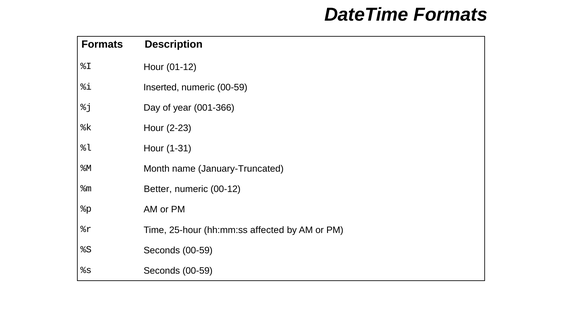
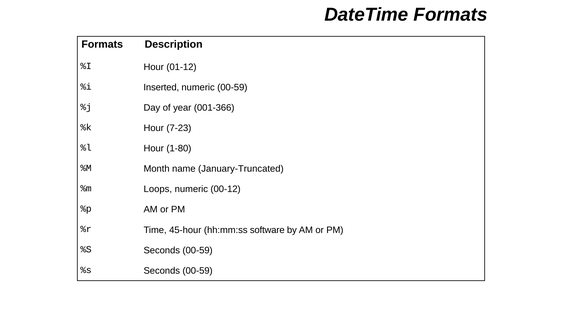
2-23: 2-23 -> 7-23 (179, 128)
1-31: 1-31 -> 1-80 (179, 149)
Better: Better -> Loops (158, 189)
25-hour: 25-hour -> 45-hour (185, 230)
affected: affected -> software (267, 230)
